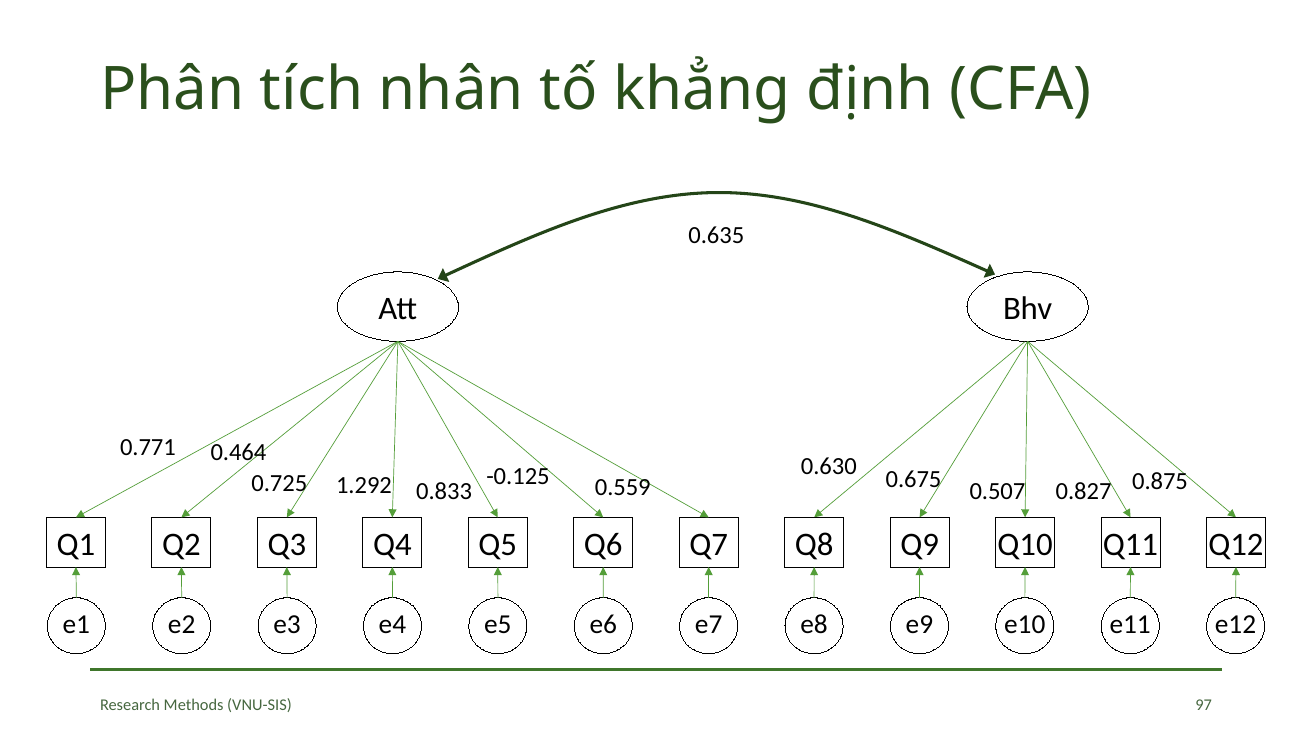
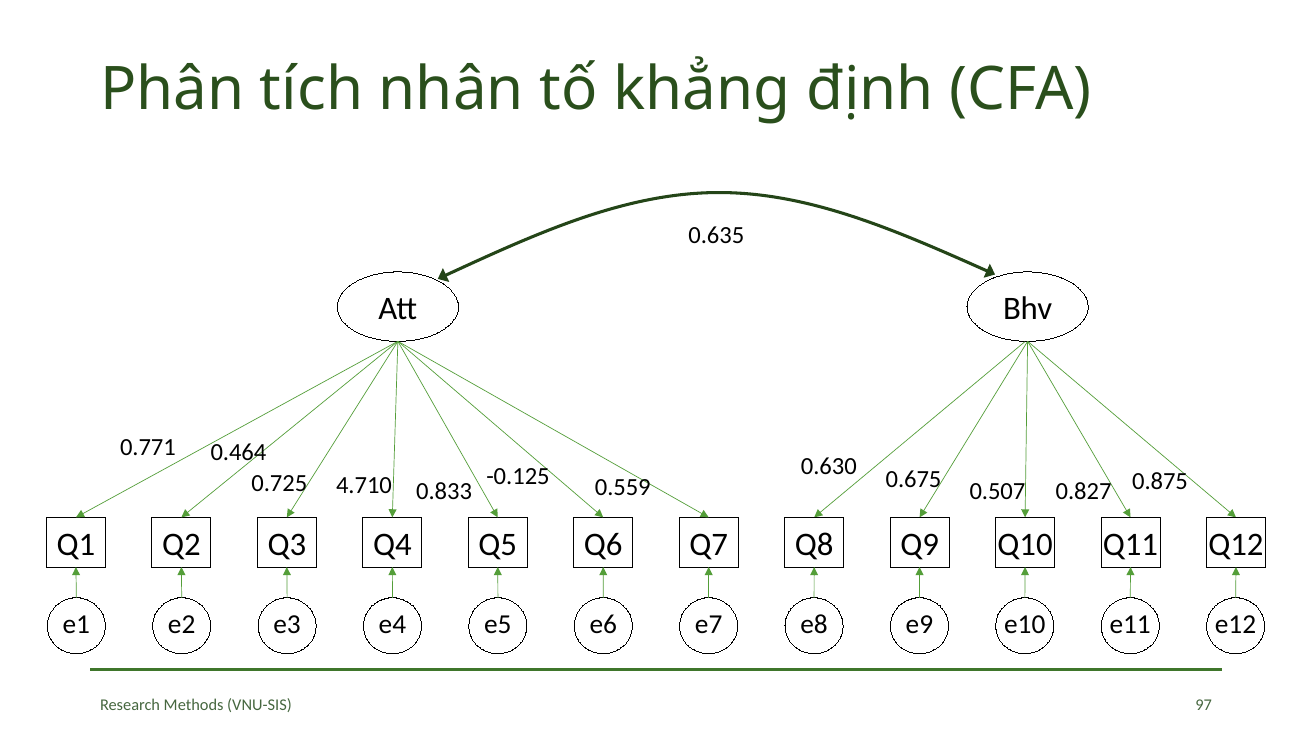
1.292: 1.292 -> 4.710 (364, 485)
